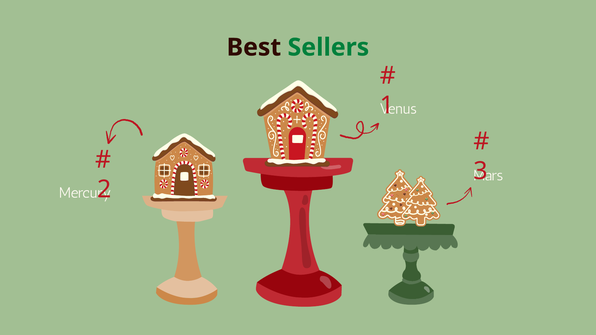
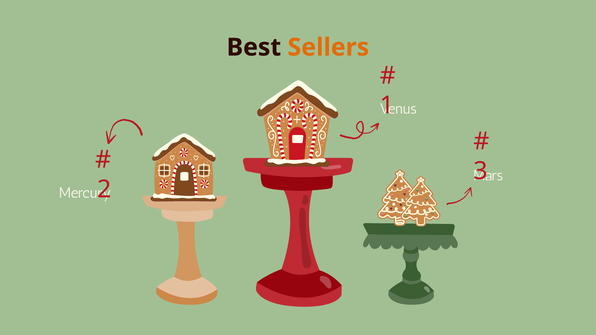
Sellers colour: green -> orange (328, 47)
